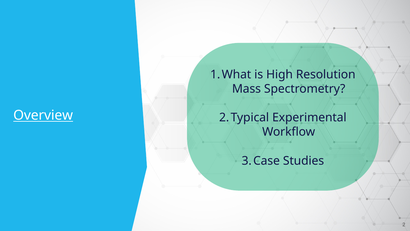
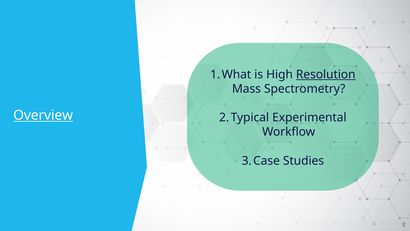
Resolution underline: none -> present (326, 74)
